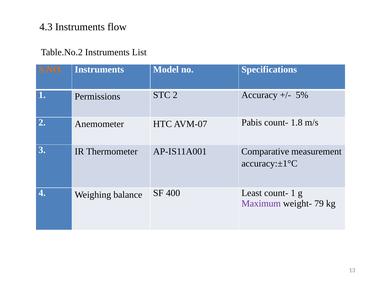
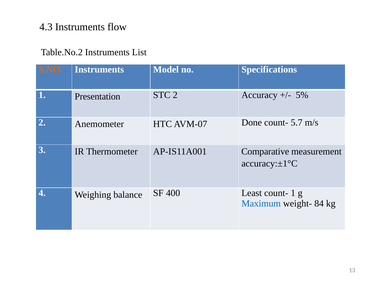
Permissions: Permissions -> Presentation (98, 97)
Pabis: Pabis -> Done (252, 123)
1.8: 1.8 -> 5.7 (297, 123)
Maximum colour: purple -> blue (261, 204)
79: 79 -> 84 (319, 204)
